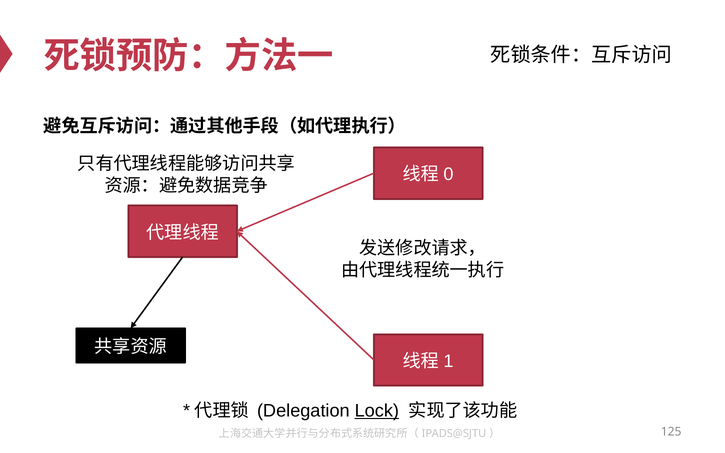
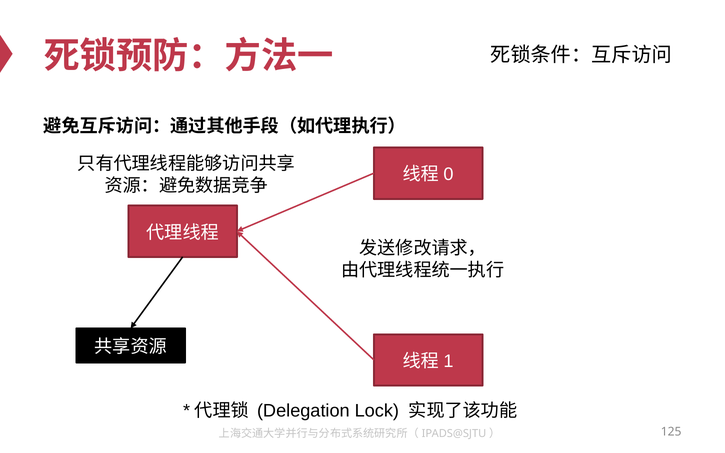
Lock underline: present -> none (377, 411)
